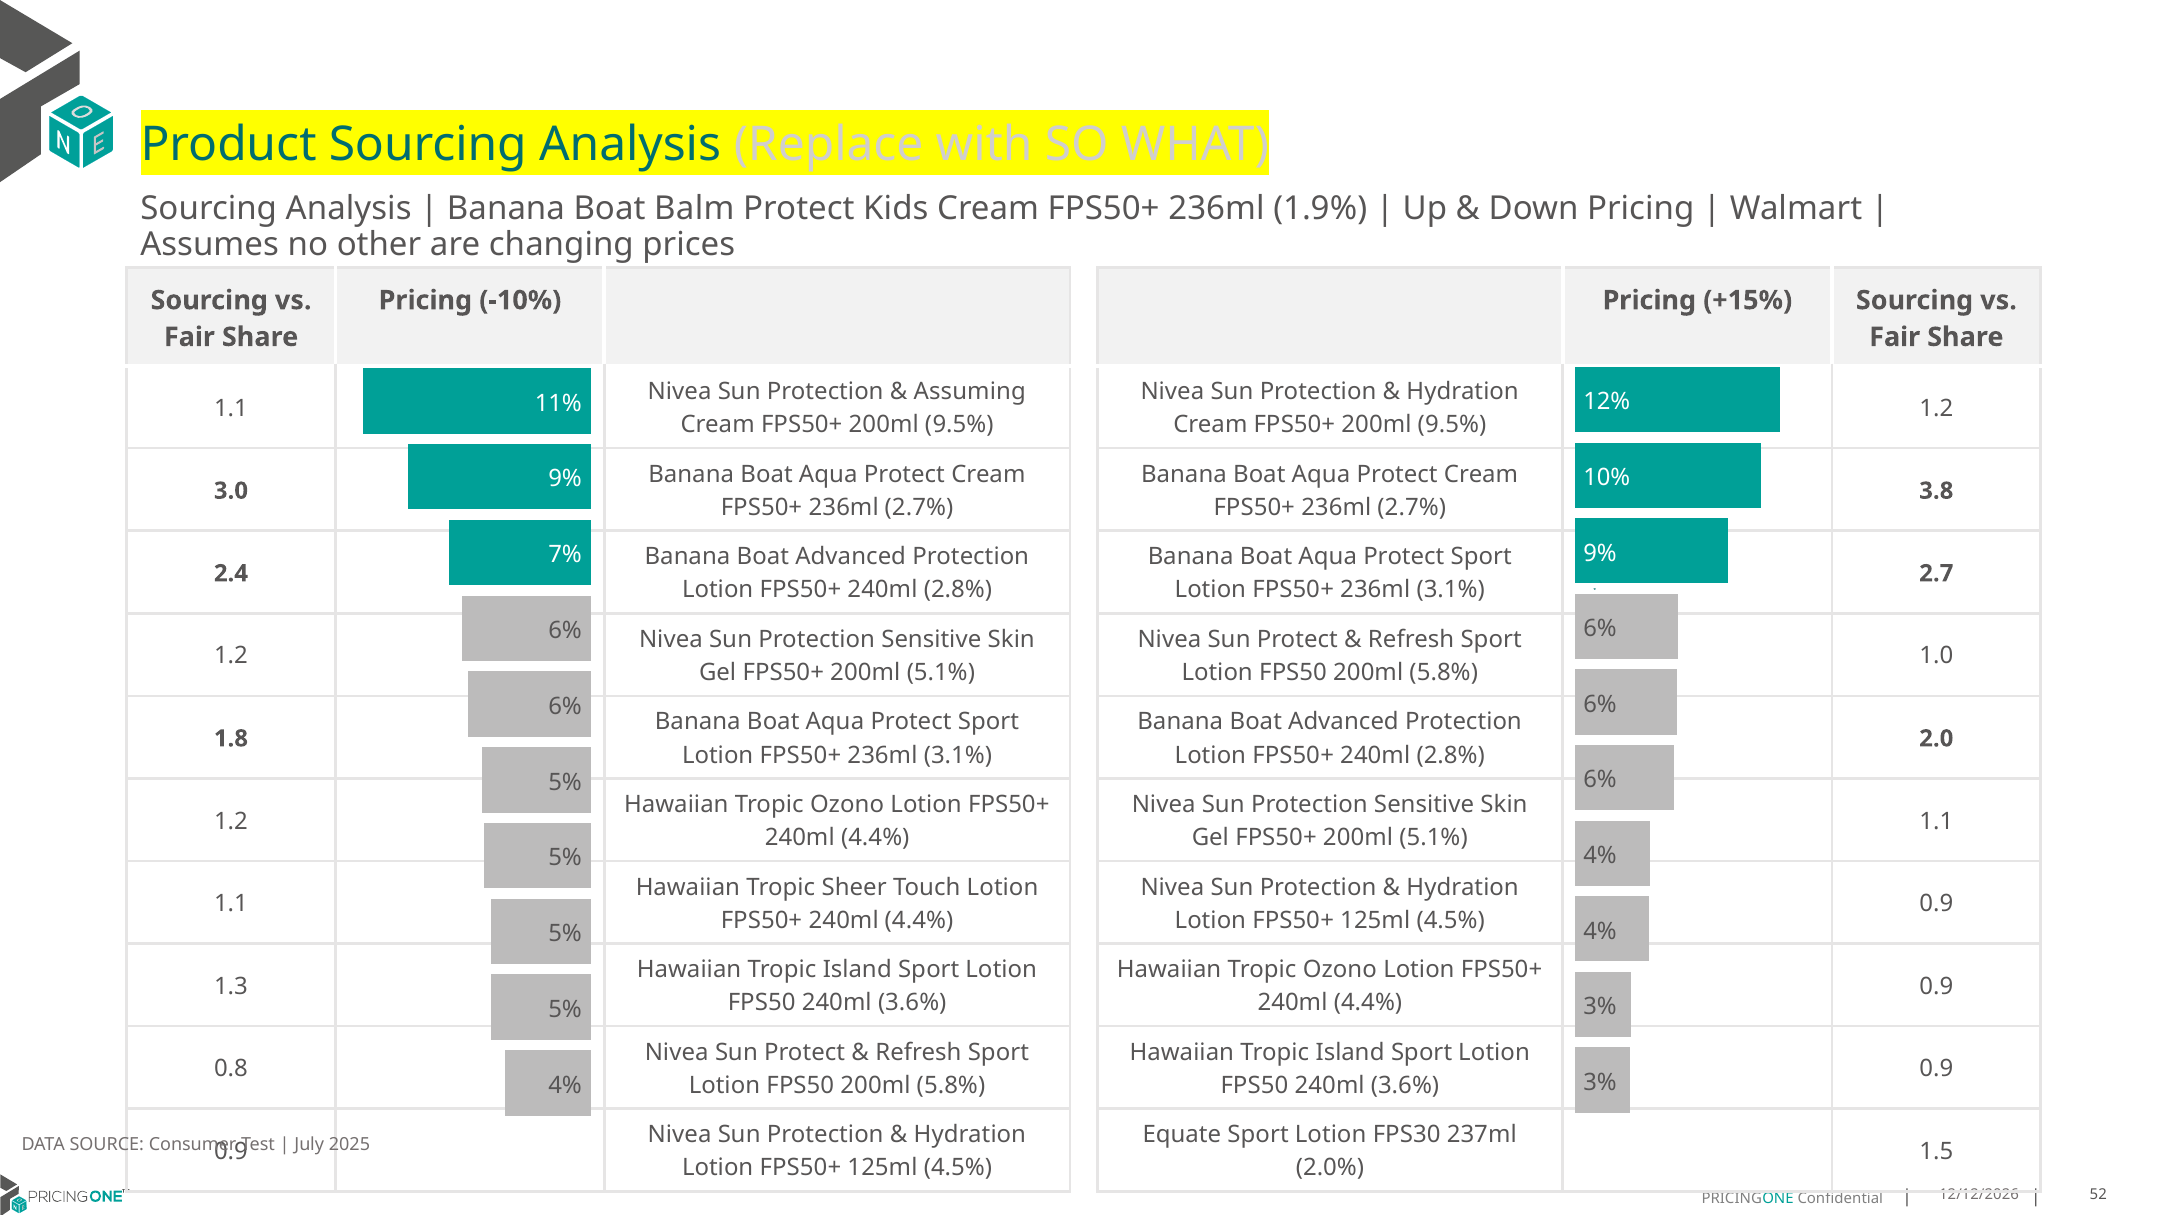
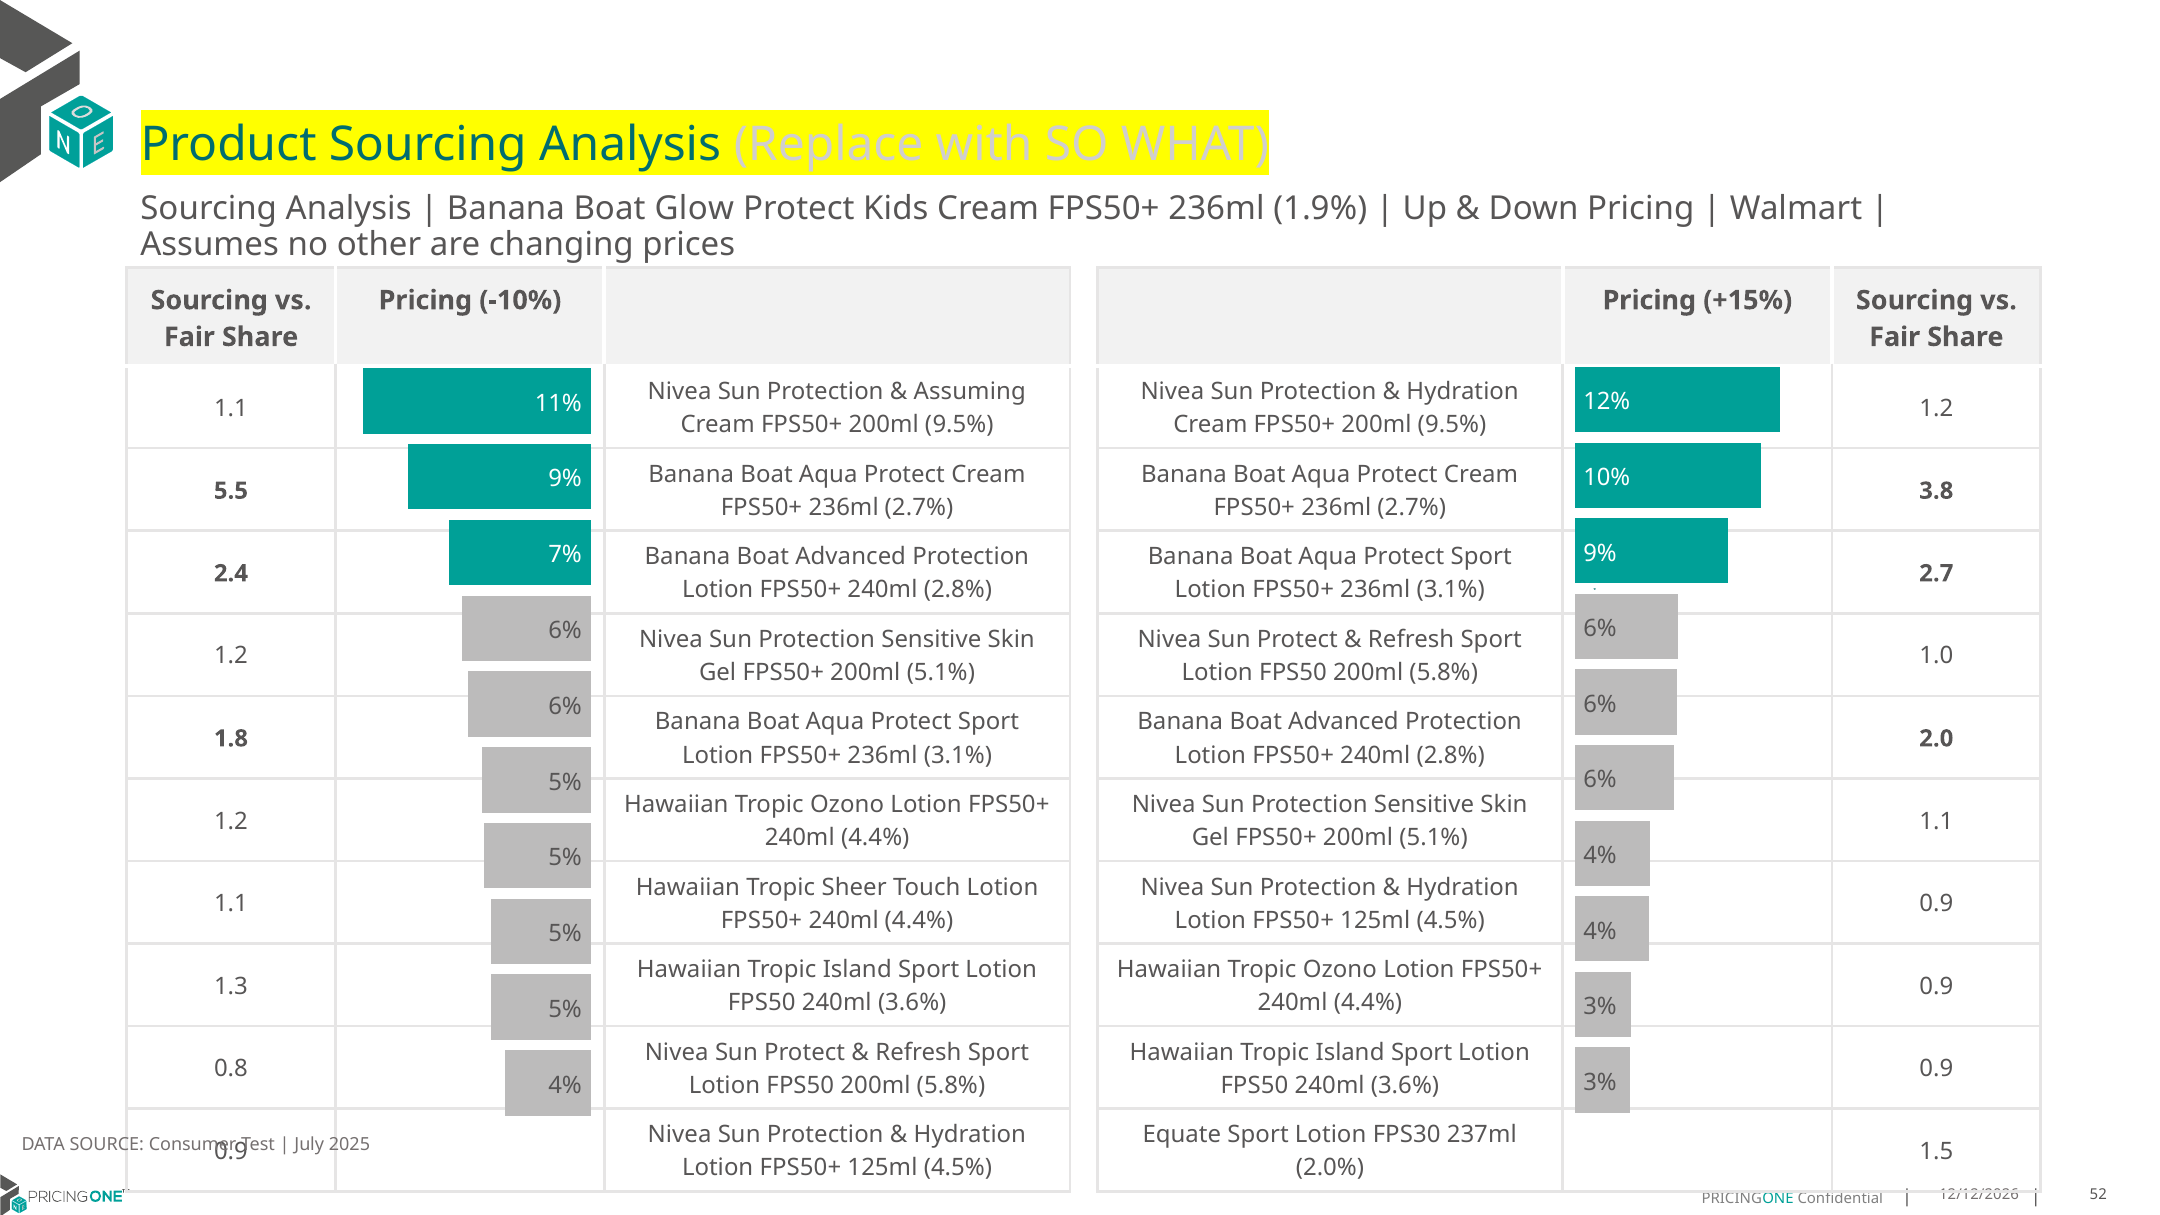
Balm: Balm -> Glow (694, 209)
3.0: 3.0 -> 5.5 (231, 491)
